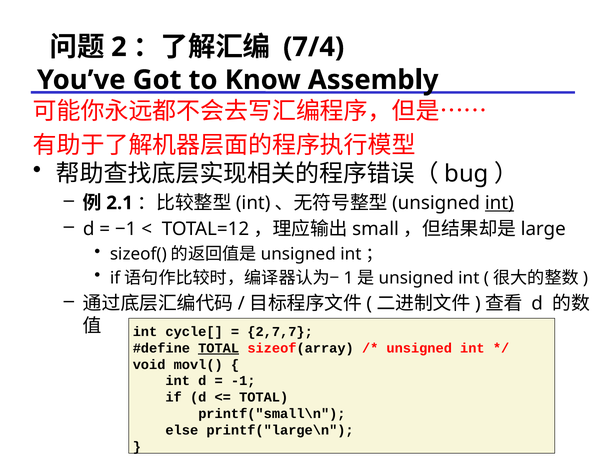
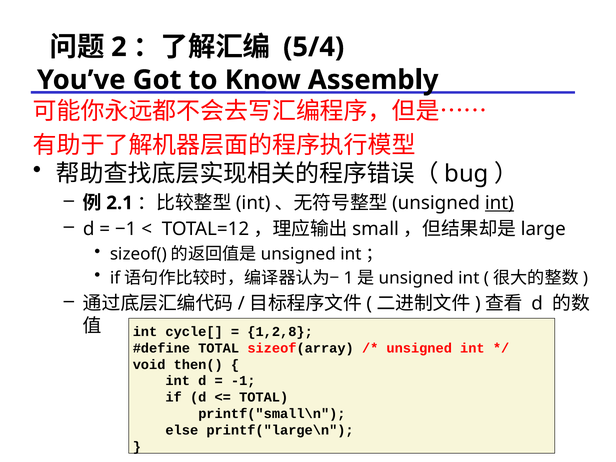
7/4: 7/4 -> 5/4 (314, 47)
2,7,7: 2,7,7 -> 1,2,8 (280, 332)
TOTAL underline: present -> none (219, 348)
movl(: movl( -> then( (198, 365)
